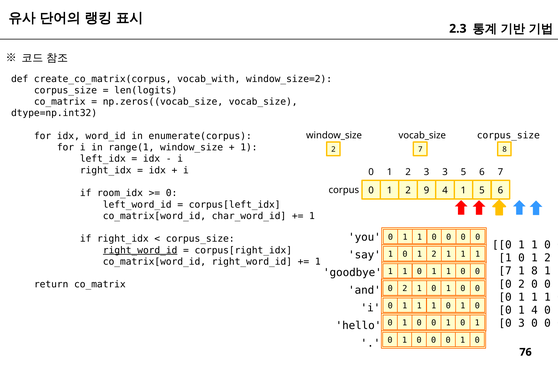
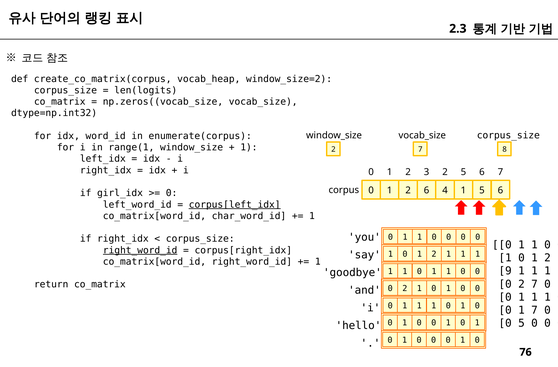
vocab_with: vocab_with -> vocab_heap (209, 79)
3 3: 3 -> 2 (445, 172)
2 9: 9 -> 6 (427, 190)
room_idx: room_idx -> girl_idx (120, 193)
corpus[left_idx underline: none -> present (235, 204)
7: 7 -> 9 (505, 271)
8: 8 -> 1 (534, 271)
2 0: 0 -> 7 (534, 284)
1 4: 4 -> 7 (534, 310)
0 3: 3 -> 5 (521, 323)
